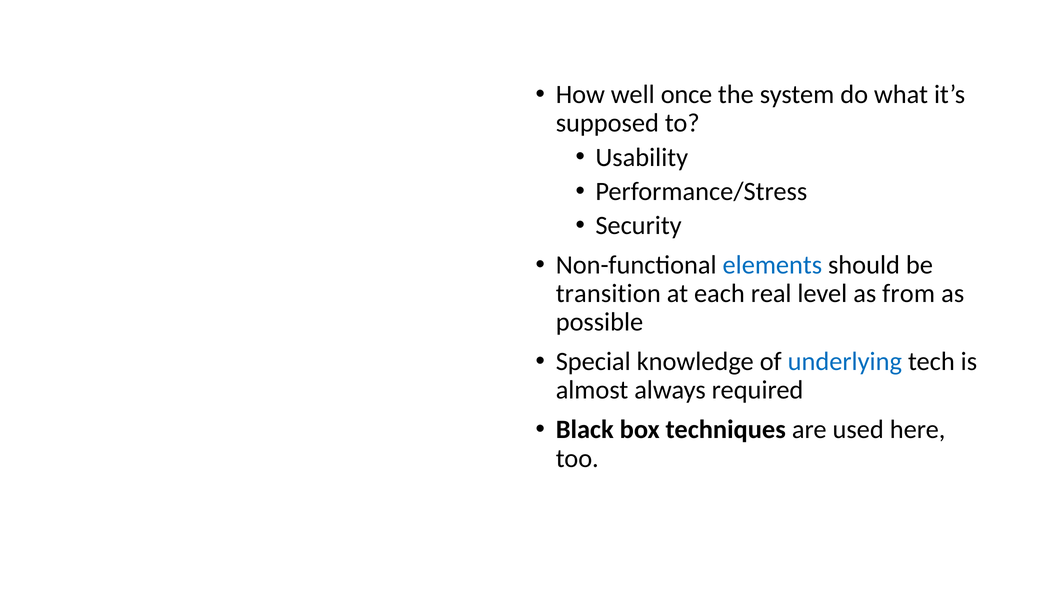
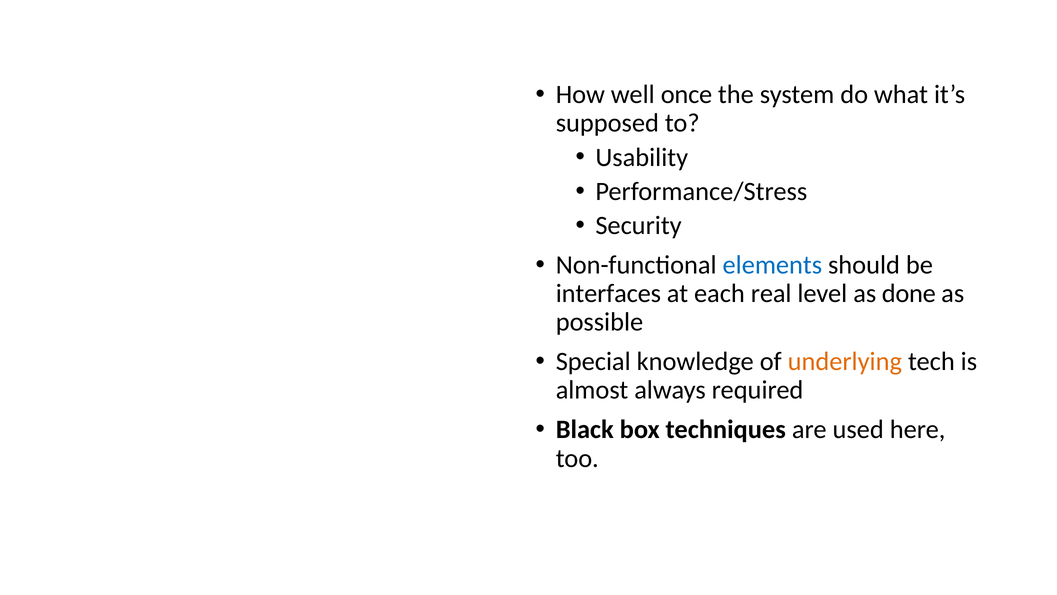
transition: transition -> interfaces (608, 293)
from: from -> done (909, 293)
underlying colour: blue -> orange (845, 361)
